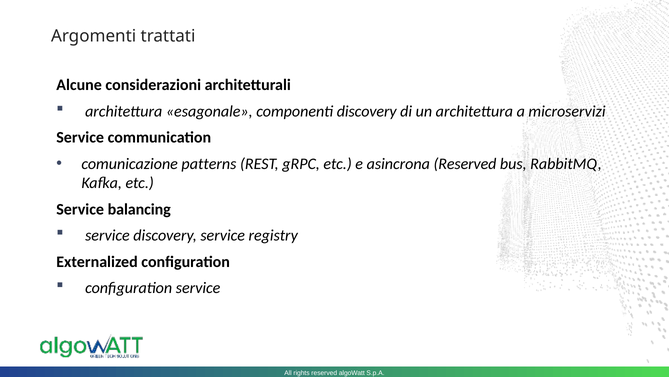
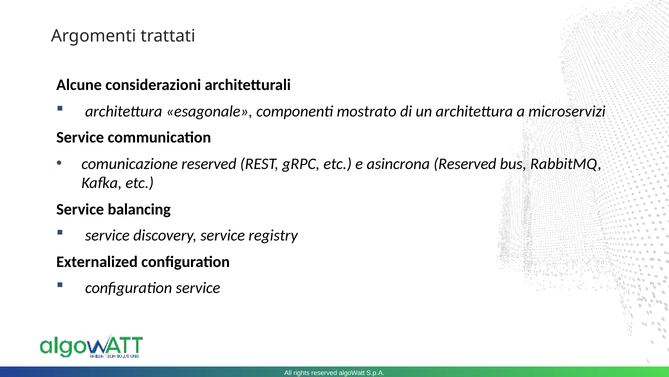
componenti discovery: discovery -> mostrato (367, 111)
comunicazione patterns: patterns -> reserved (209, 164)
